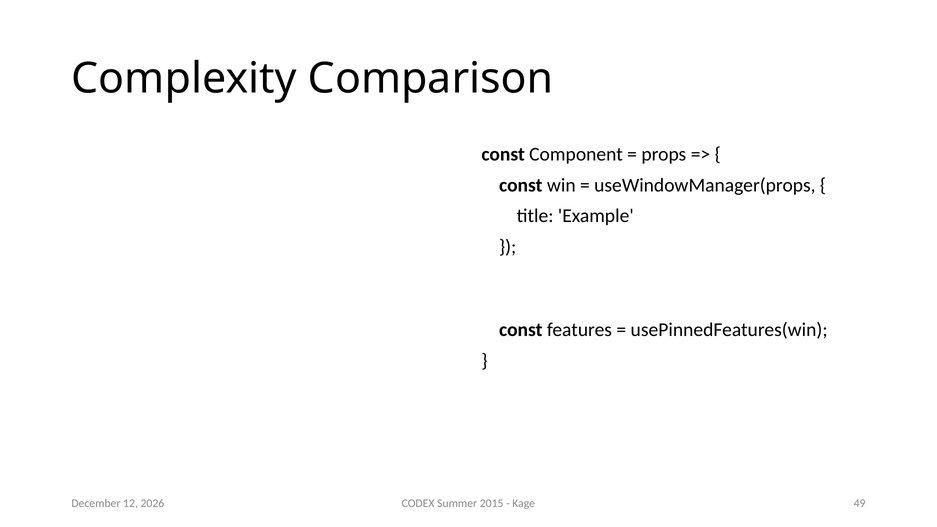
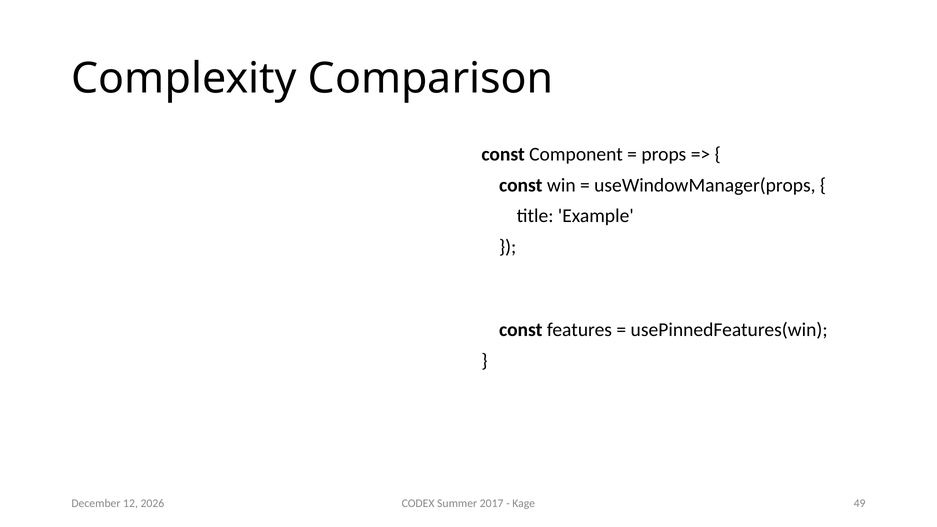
2015: 2015 -> 2017 (492, 503)
